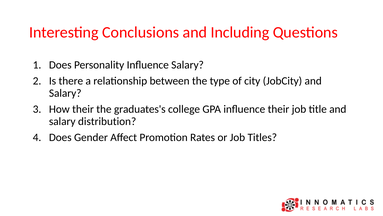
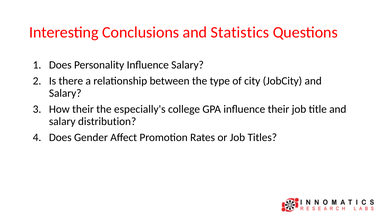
Including: Including -> Statistics (240, 32)
graduates's: graduates's -> especially's (140, 109)
